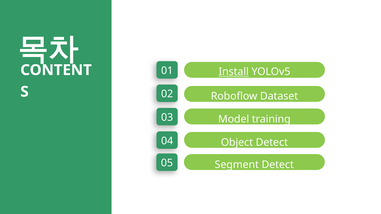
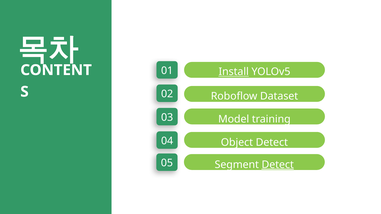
Detect underline: none -> present (278, 165)
